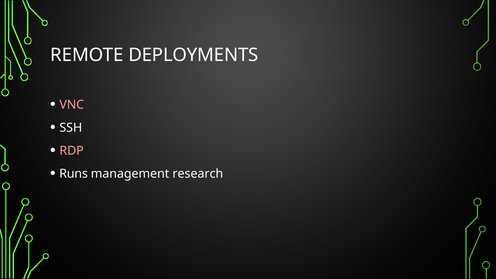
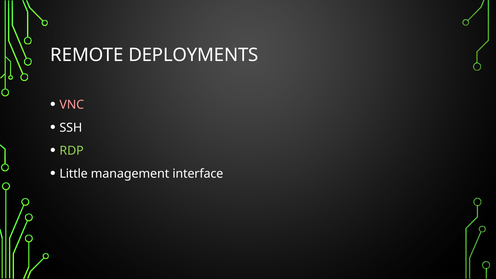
RDP colour: pink -> light green (72, 151)
Runs: Runs -> Little (74, 174)
research: research -> interface (198, 174)
